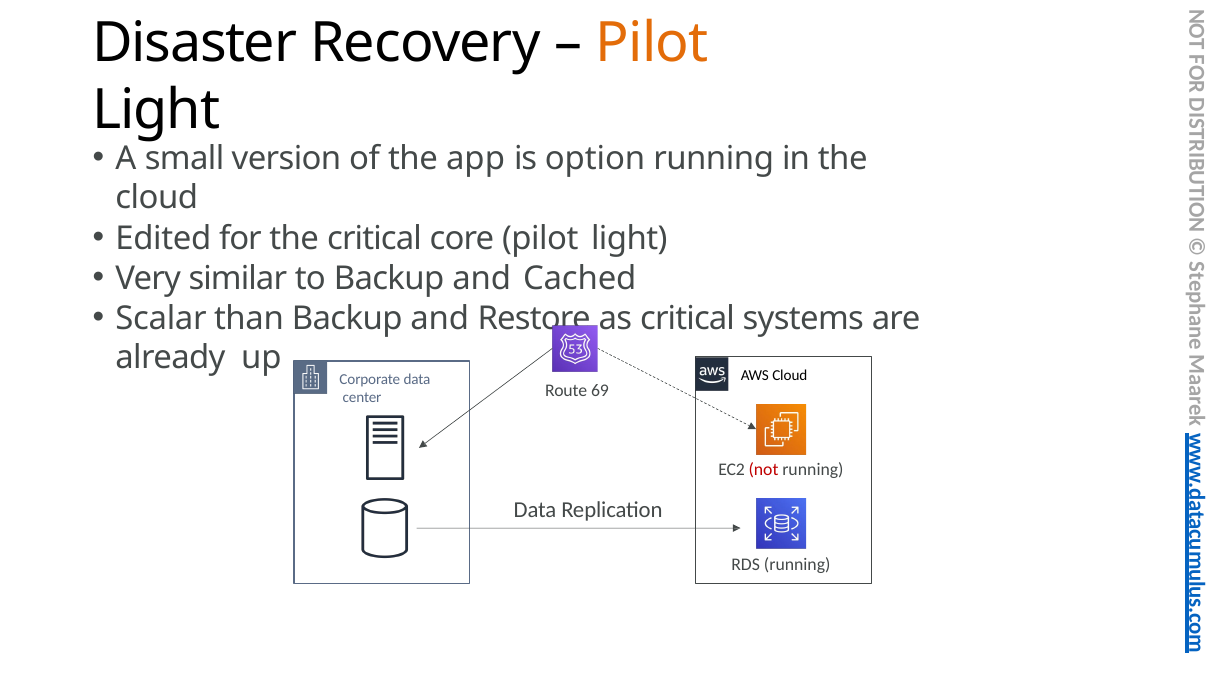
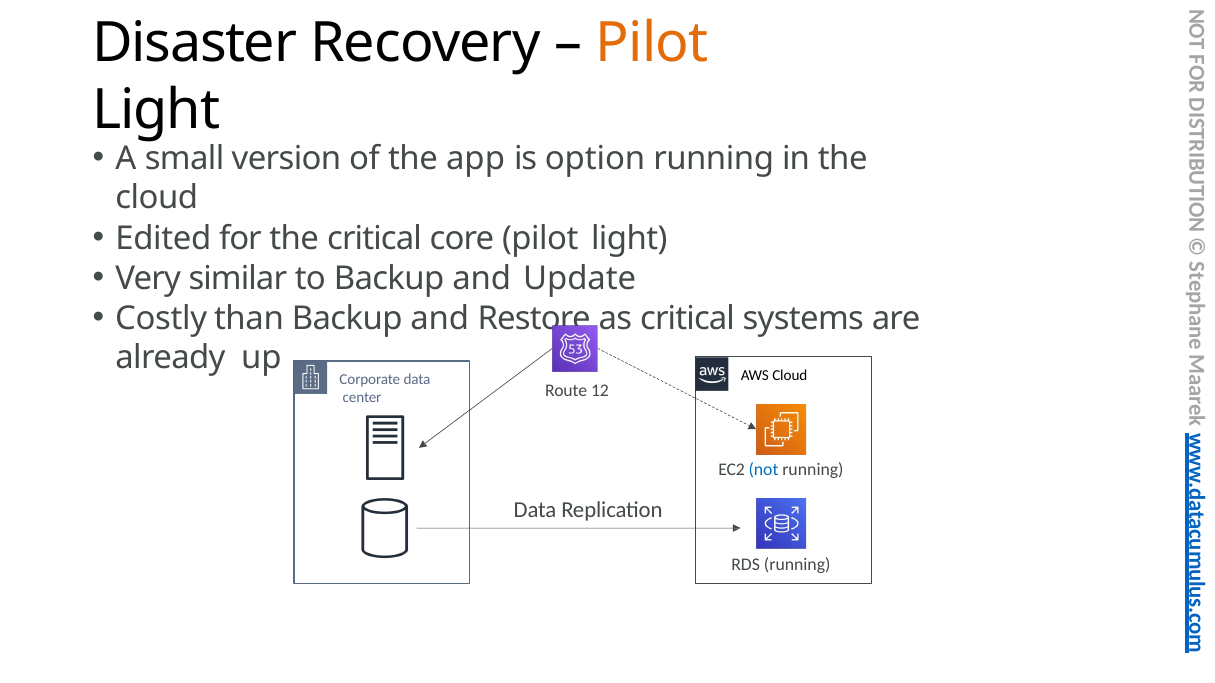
Cached: Cached -> Update (580, 279)
Scalar: Scalar -> Costly (161, 319)
69: 69 -> 12 (600, 391)
not colour: red -> blue (764, 470)
